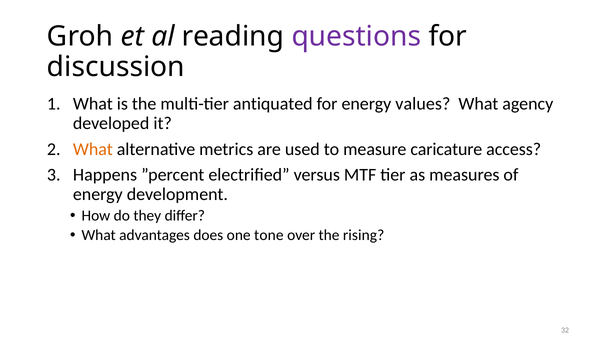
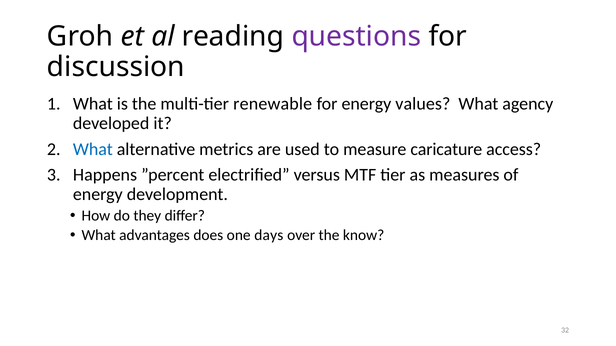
antiquated: antiquated -> renewable (273, 104)
What colour: orange -> blue (93, 149)
tone: tone -> days (269, 236)
rising: rising -> know (364, 236)
